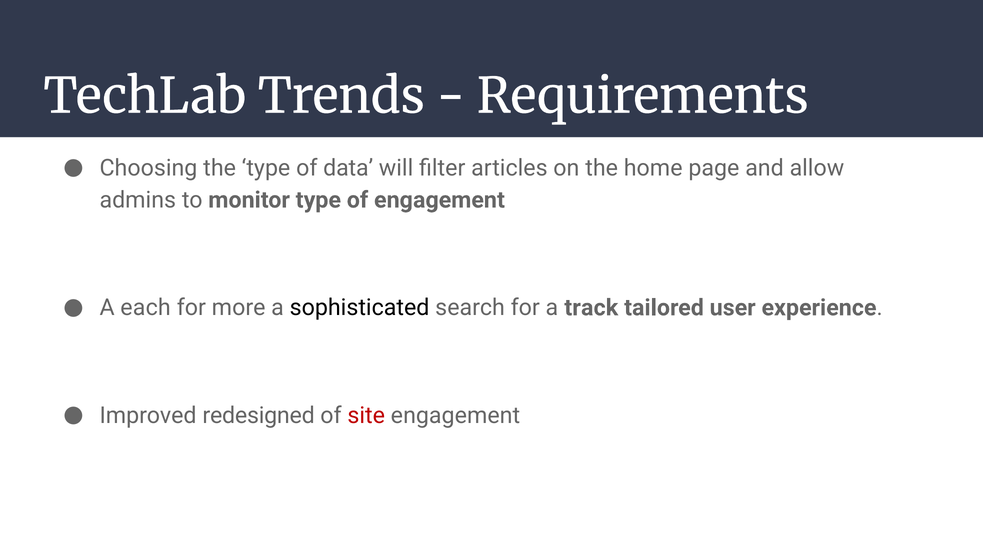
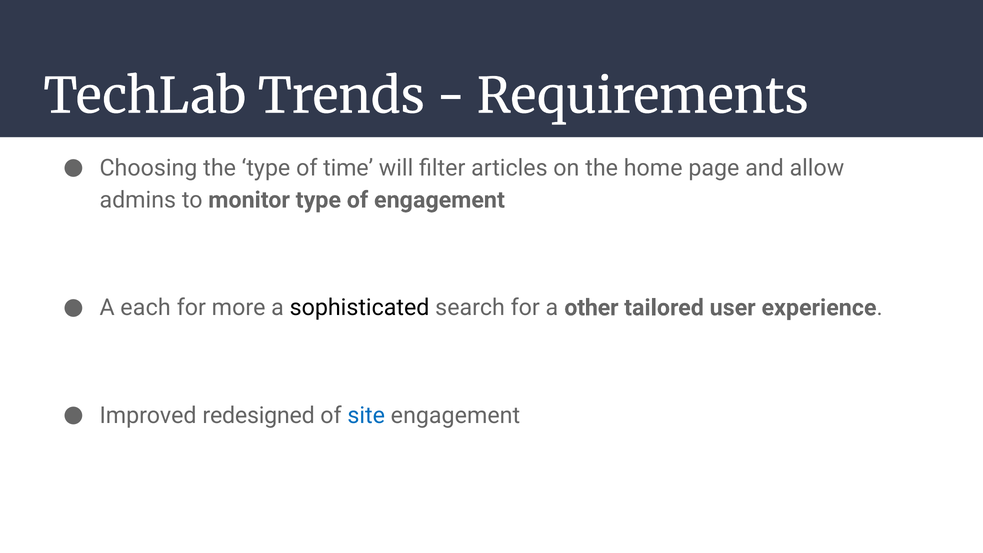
data: data -> time (348, 168)
track: track -> other (591, 308)
site colour: red -> blue (366, 415)
